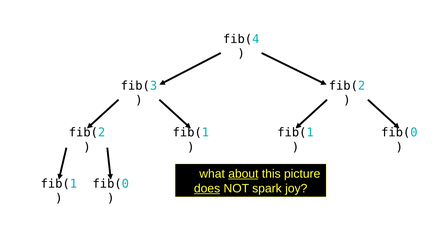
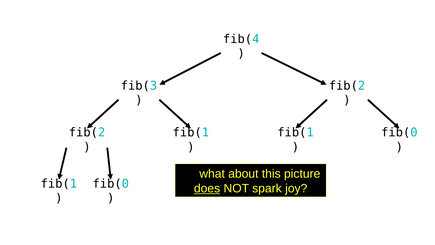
about underline: present -> none (243, 174)
